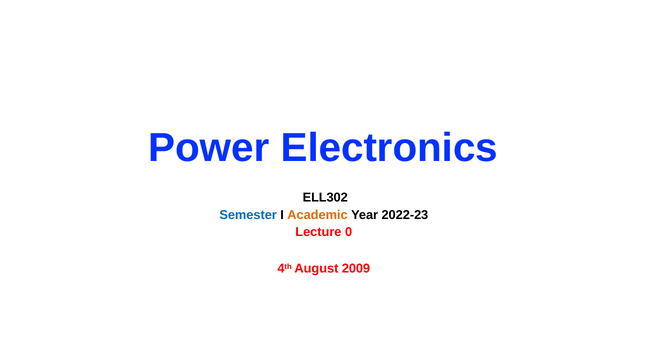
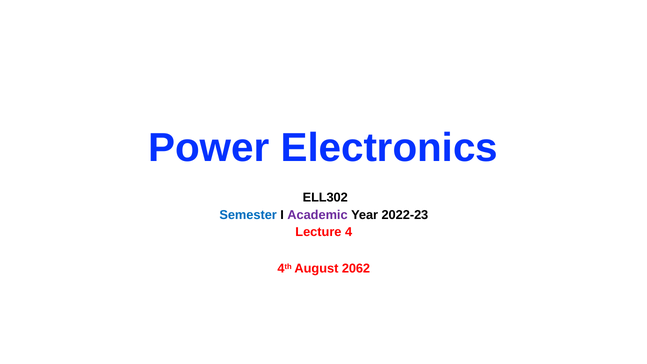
Academic colour: orange -> purple (317, 215)
0: 0 -> 4 (349, 232)
2009: 2009 -> 2062 (356, 268)
